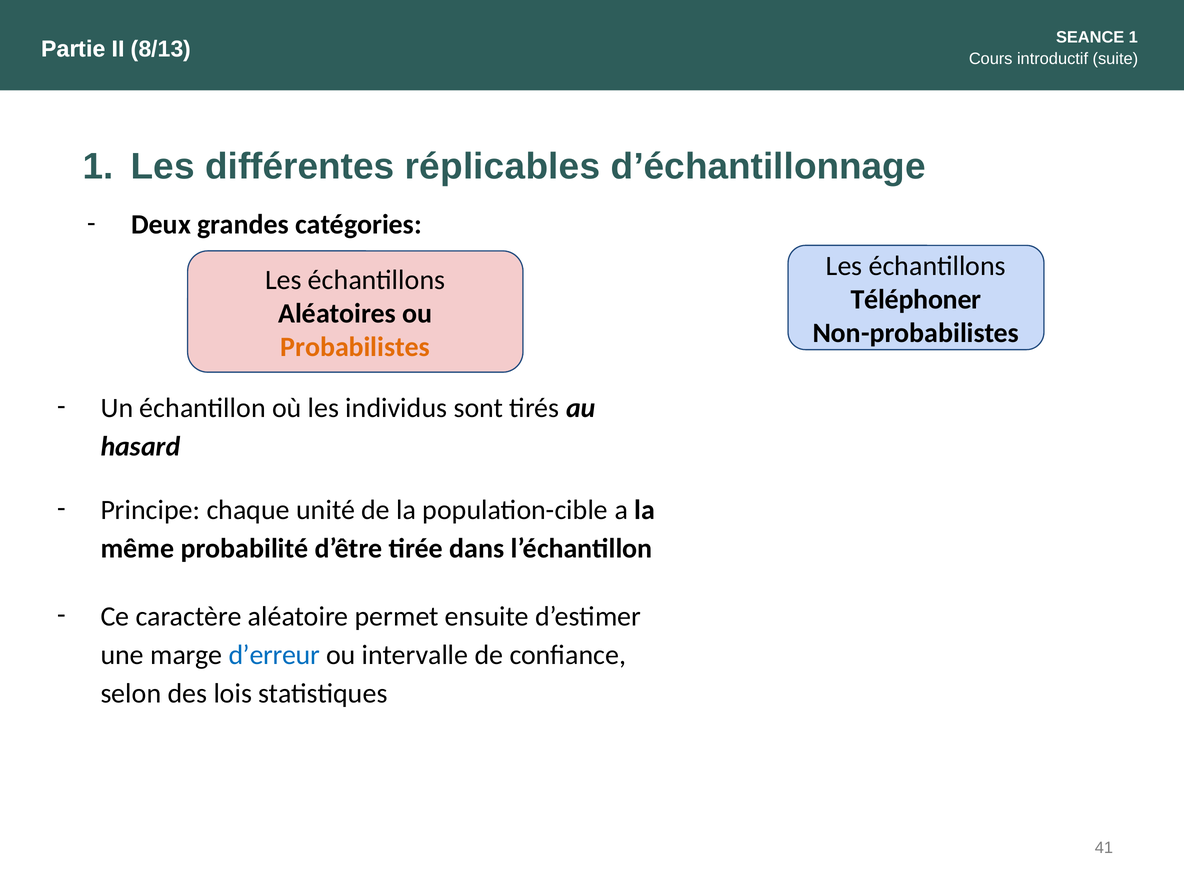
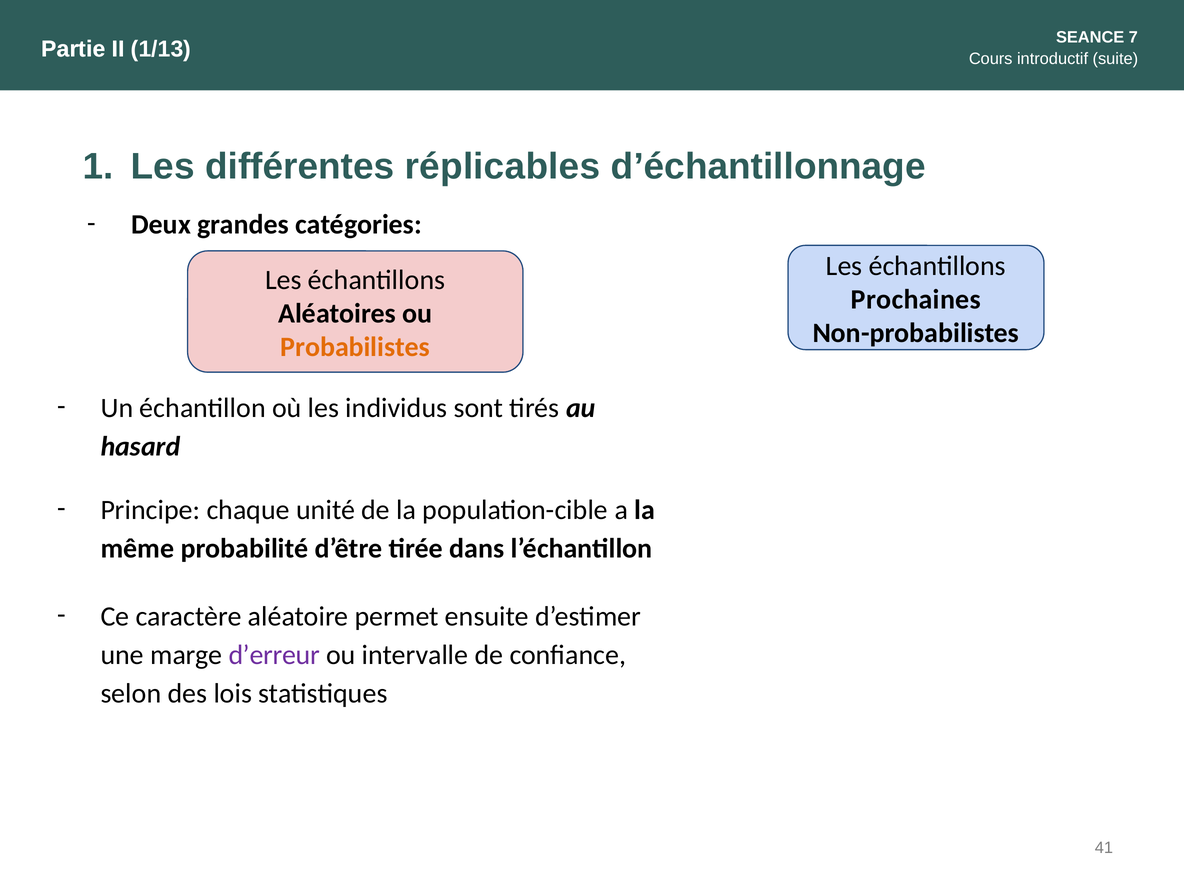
SEANCE 1: 1 -> 7 (1133, 37)
8/13: 8/13 -> 1/13 (161, 49)
Téléphoner: Téléphoner -> Prochaines (916, 299)
d’erreur colour: blue -> purple (274, 655)
